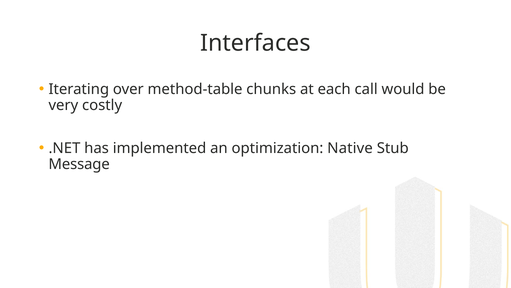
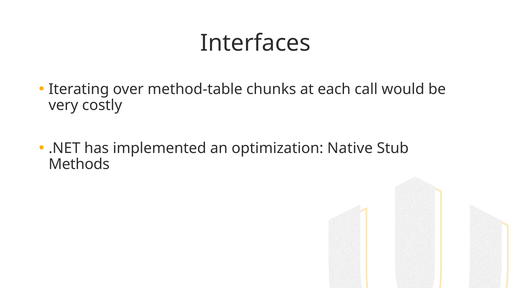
Message: Message -> Methods (79, 164)
